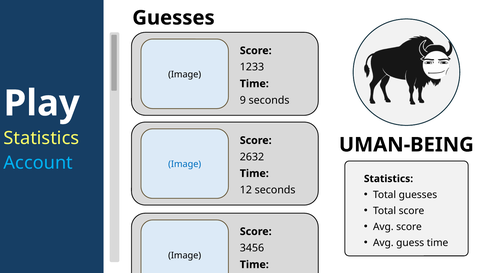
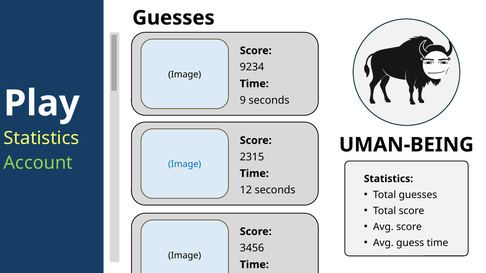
1233: 1233 -> 9234 (252, 67)
2632: 2632 -> 2315 (252, 157)
Account colour: light blue -> light green (38, 163)
